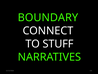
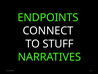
BOUNDARY: BOUNDARY -> ENDPOINTS (48, 17)
